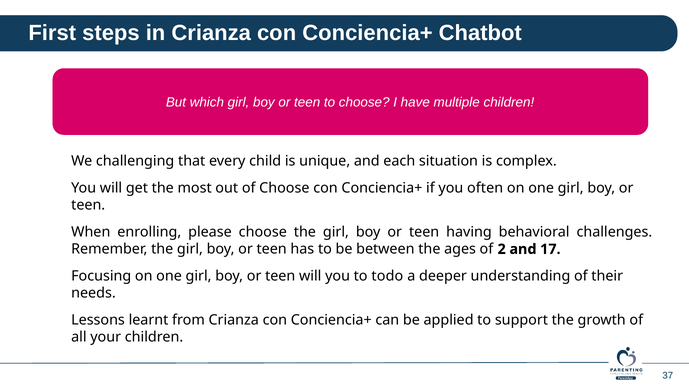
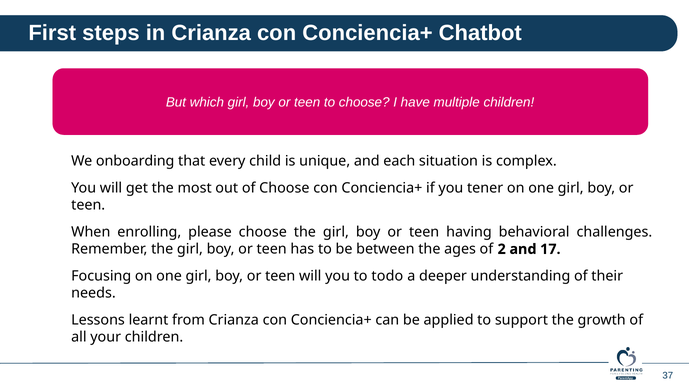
challenging: challenging -> onboarding (135, 161)
often: often -> tener (485, 188)
